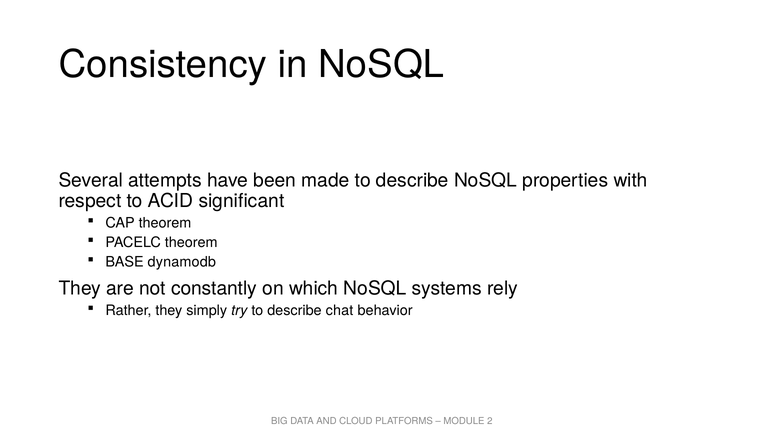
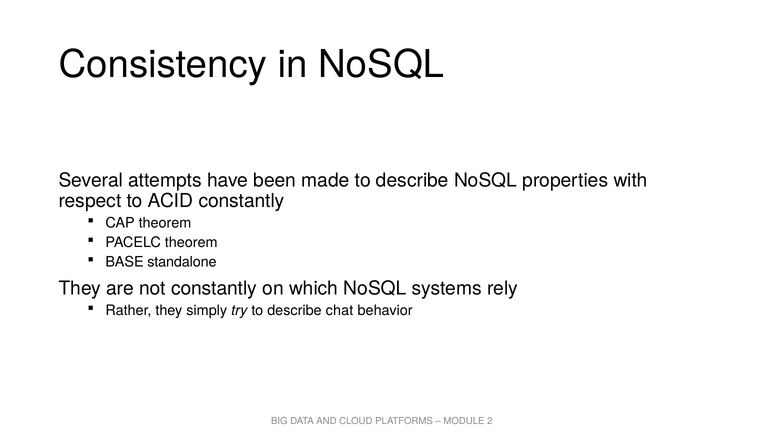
ACID significant: significant -> constantly (242, 201)
dynamodb: dynamodb -> standalone (182, 263)
